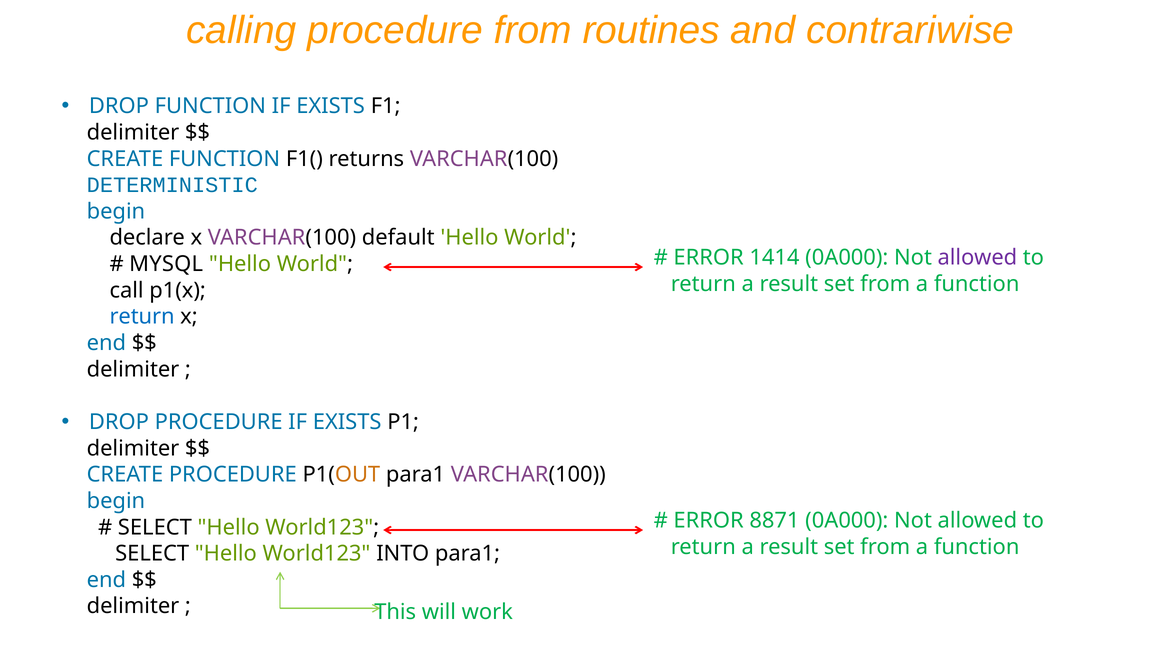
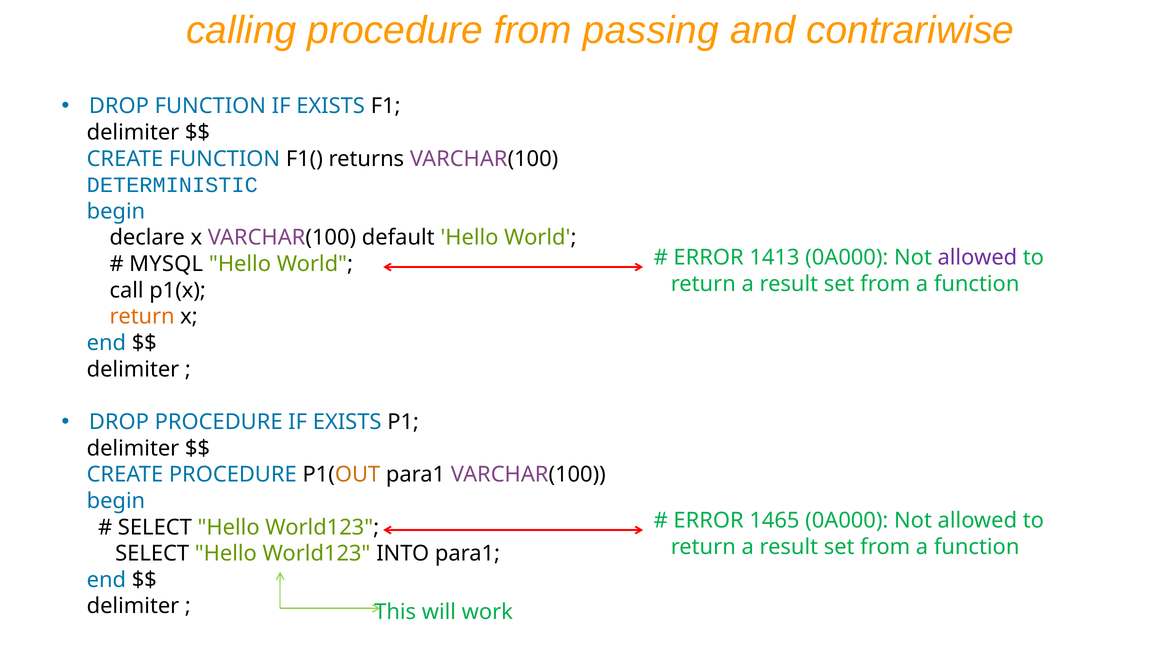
routines: routines -> passing (651, 30)
1414: 1414 -> 1413 (774, 258)
return colour: blue -> orange (142, 317)
8871: 8871 -> 1465 (774, 521)
